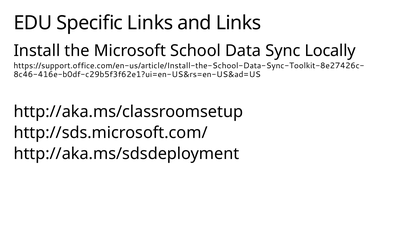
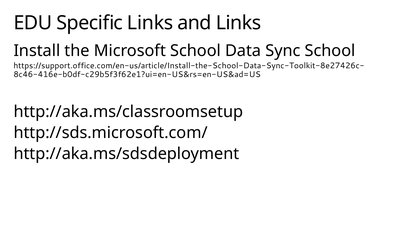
Sync Locally: Locally -> School (330, 51)
